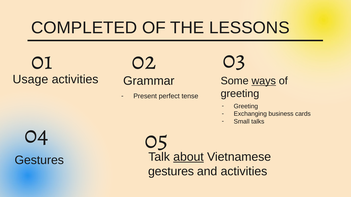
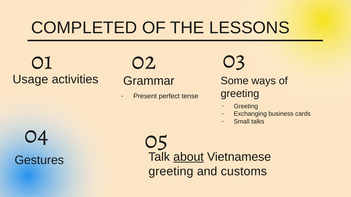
ways underline: present -> none (264, 81)
gestures: gestures -> greeting (171, 172)
and activities: activities -> customs (244, 172)
